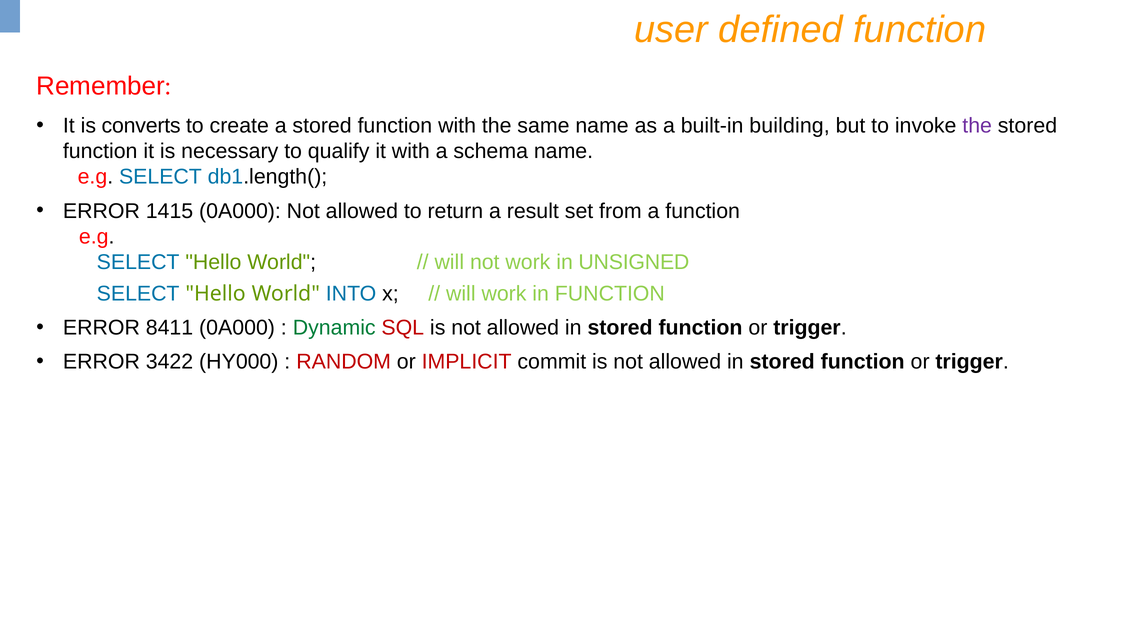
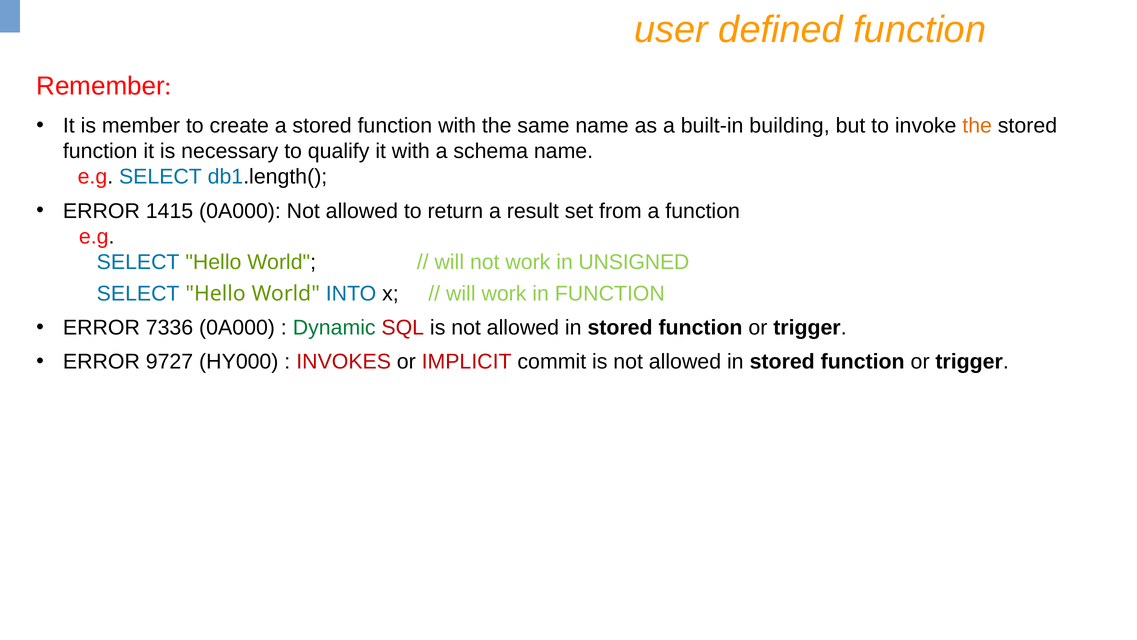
converts: converts -> member (141, 126)
the colour: purple -> orange (977, 126)
8411: 8411 -> 7336 (169, 327)
3422: 3422 -> 9727 (169, 362)
RANDOM: RANDOM -> INVOKES (344, 362)
